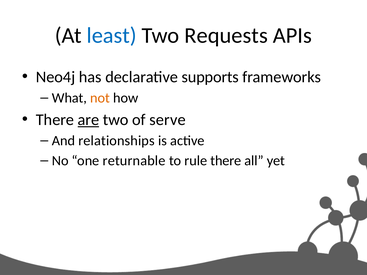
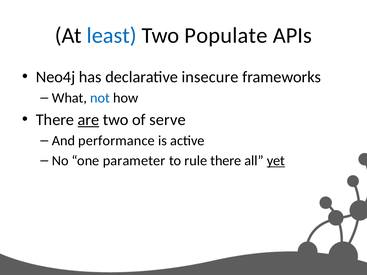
Requests: Requests -> Populate (226, 36)
supports: supports -> insecure (210, 77)
not colour: orange -> blue (100, 98)
relationships: relationships -> performance (117, 141)
returnable: returnable -> parameter (134, 161)
yet underline: none -> present (276, 161)
